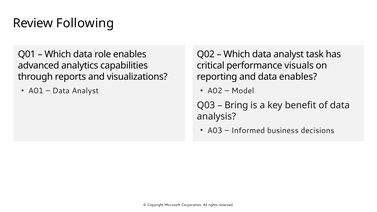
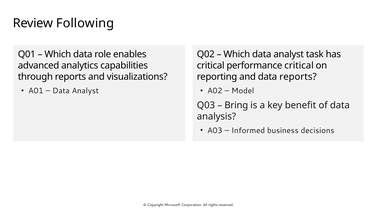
performance visuals: visuals -> critical (299, 66)
data enables: enables -> reports (298, 77)
